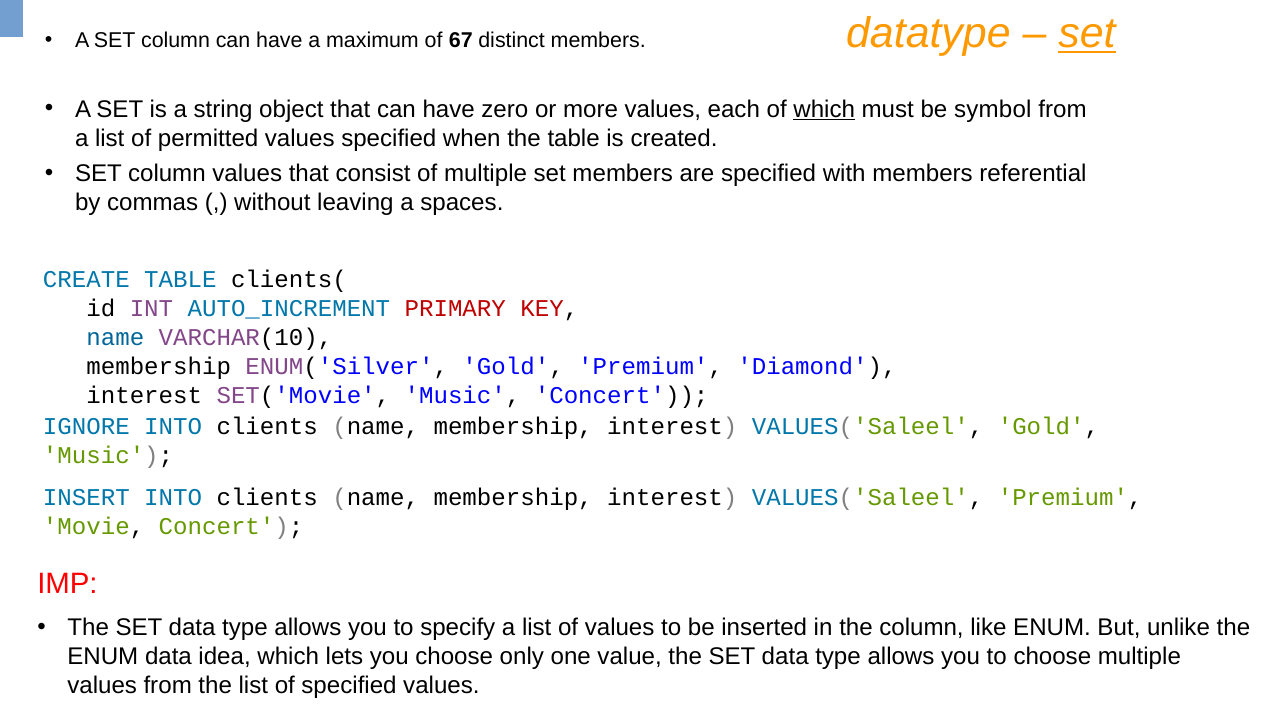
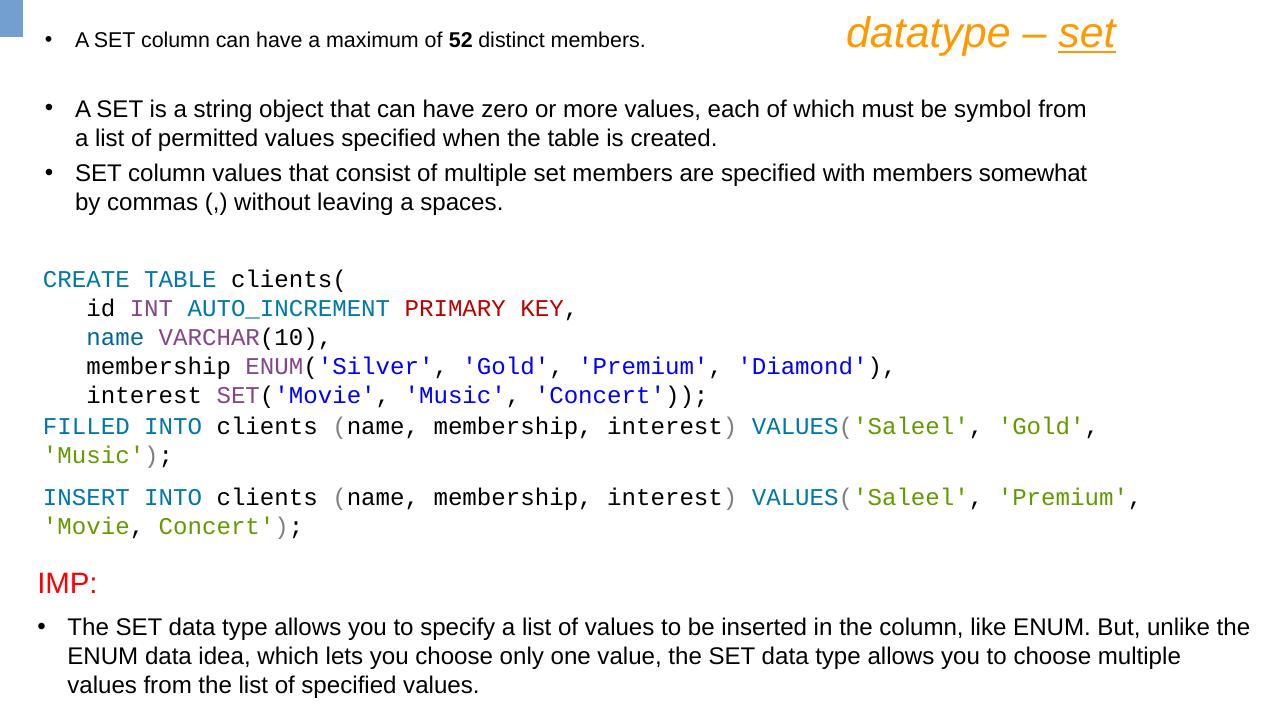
67: 67 -> 52 (461, 41)
which underline: present -> none (824, 109)
referential: referential -> somewhat (1033, 174)
IGNORE: IGNORE -> FILLED (86, 427)
